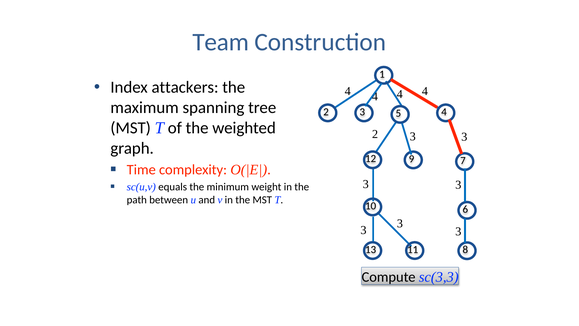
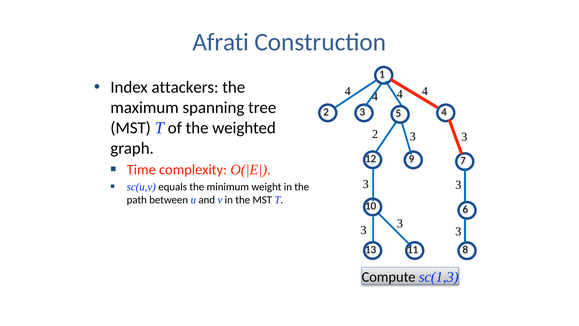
Team: Team -> Afrati (221, 42)
sc(3,3: sc(3,3 -> sc(1,3 (439, 277)
